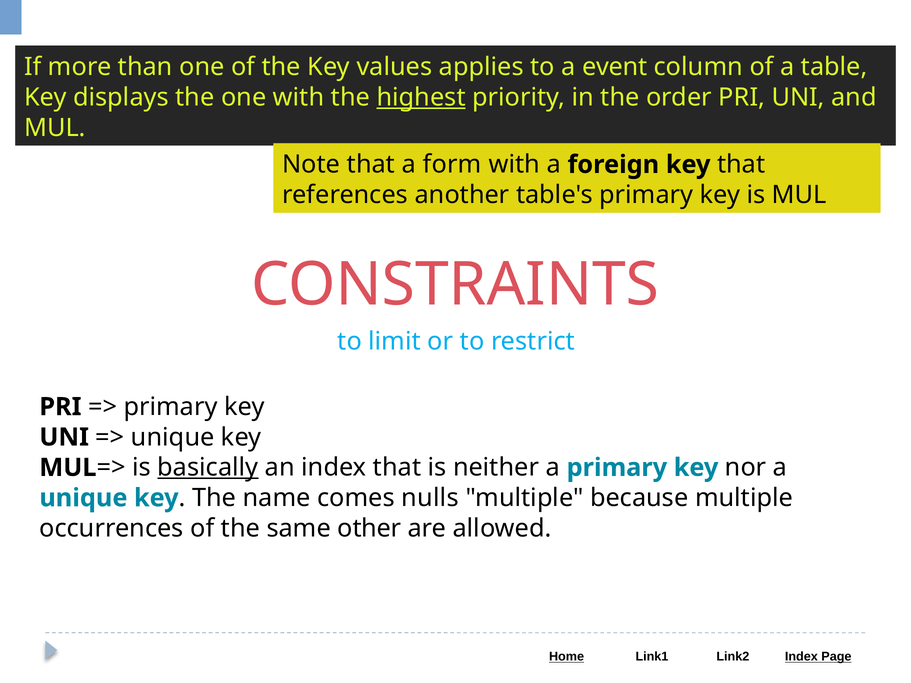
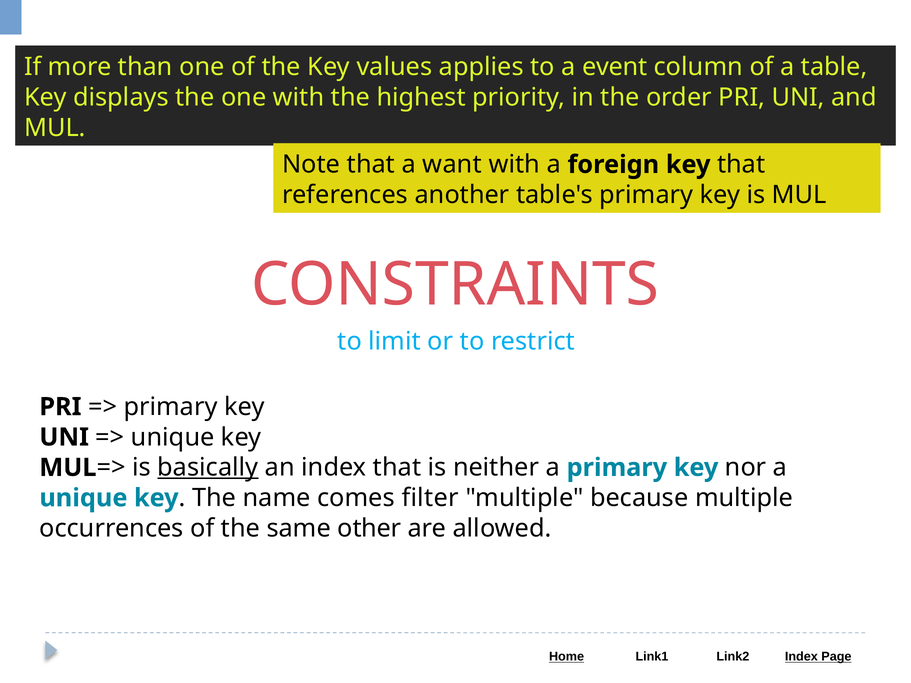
highest underline: present -> none (421, 97)
form: form -> want (452, 165)
nulls: nulls -> filter (430, 498)
